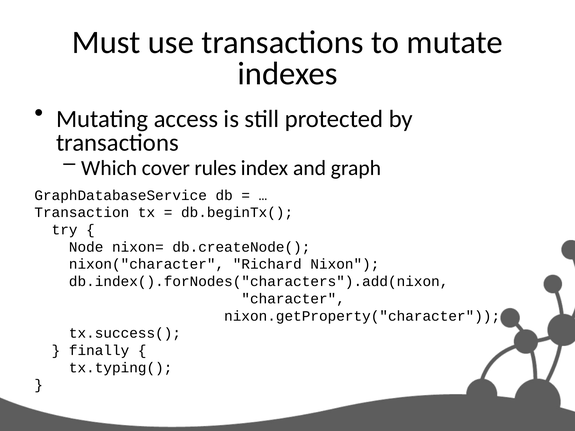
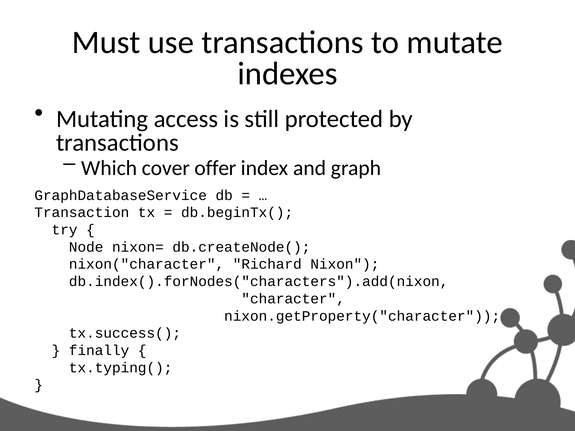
rules: rules -> offer (216, 168)
